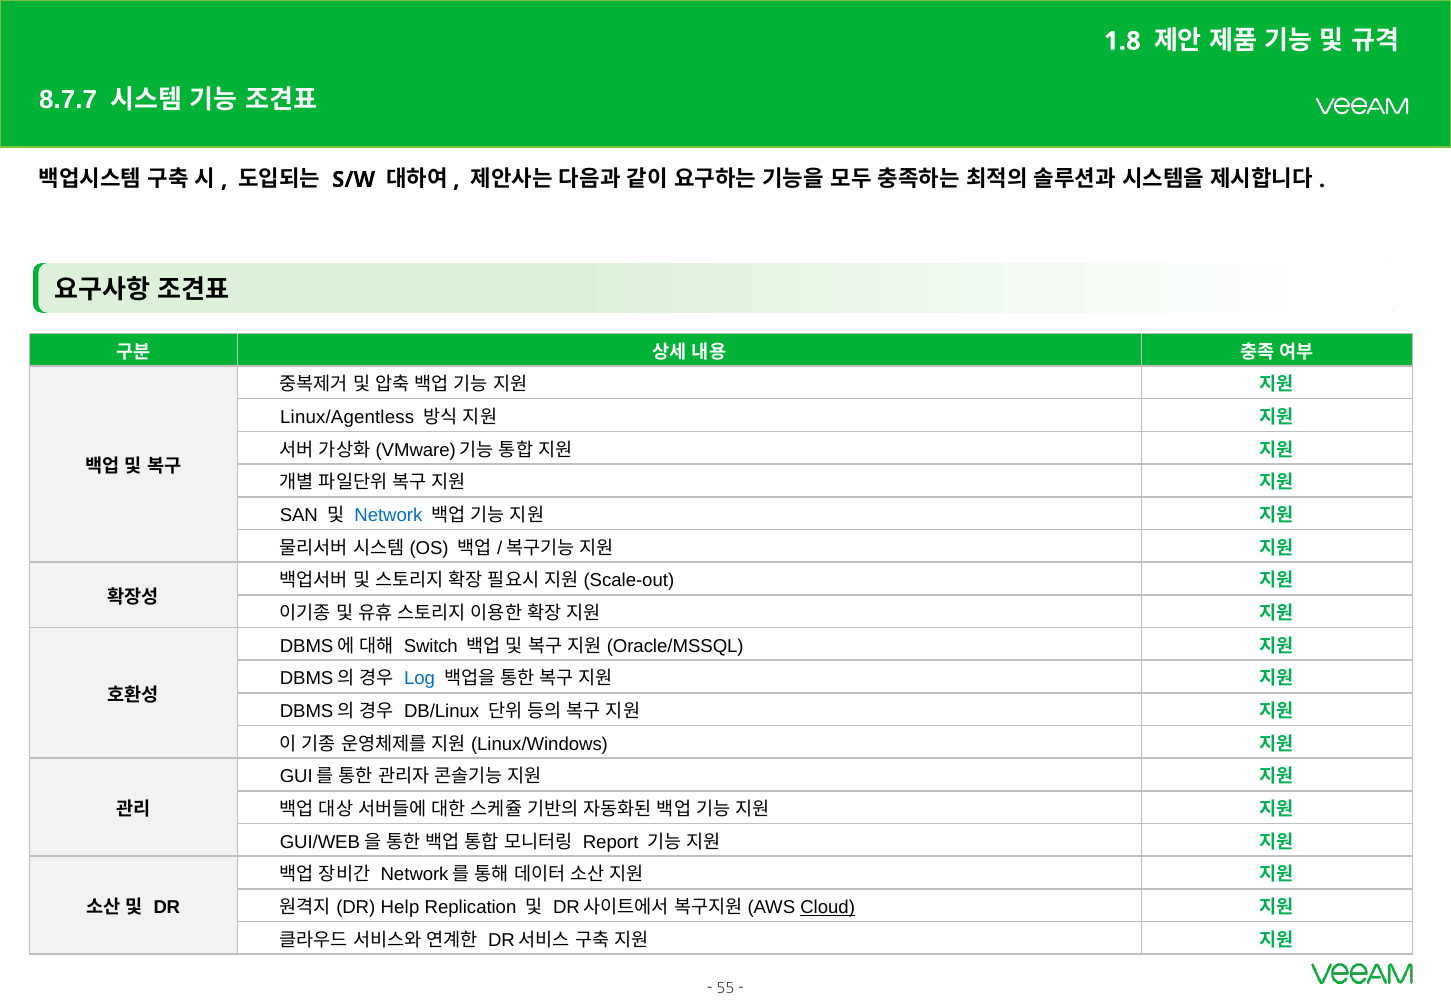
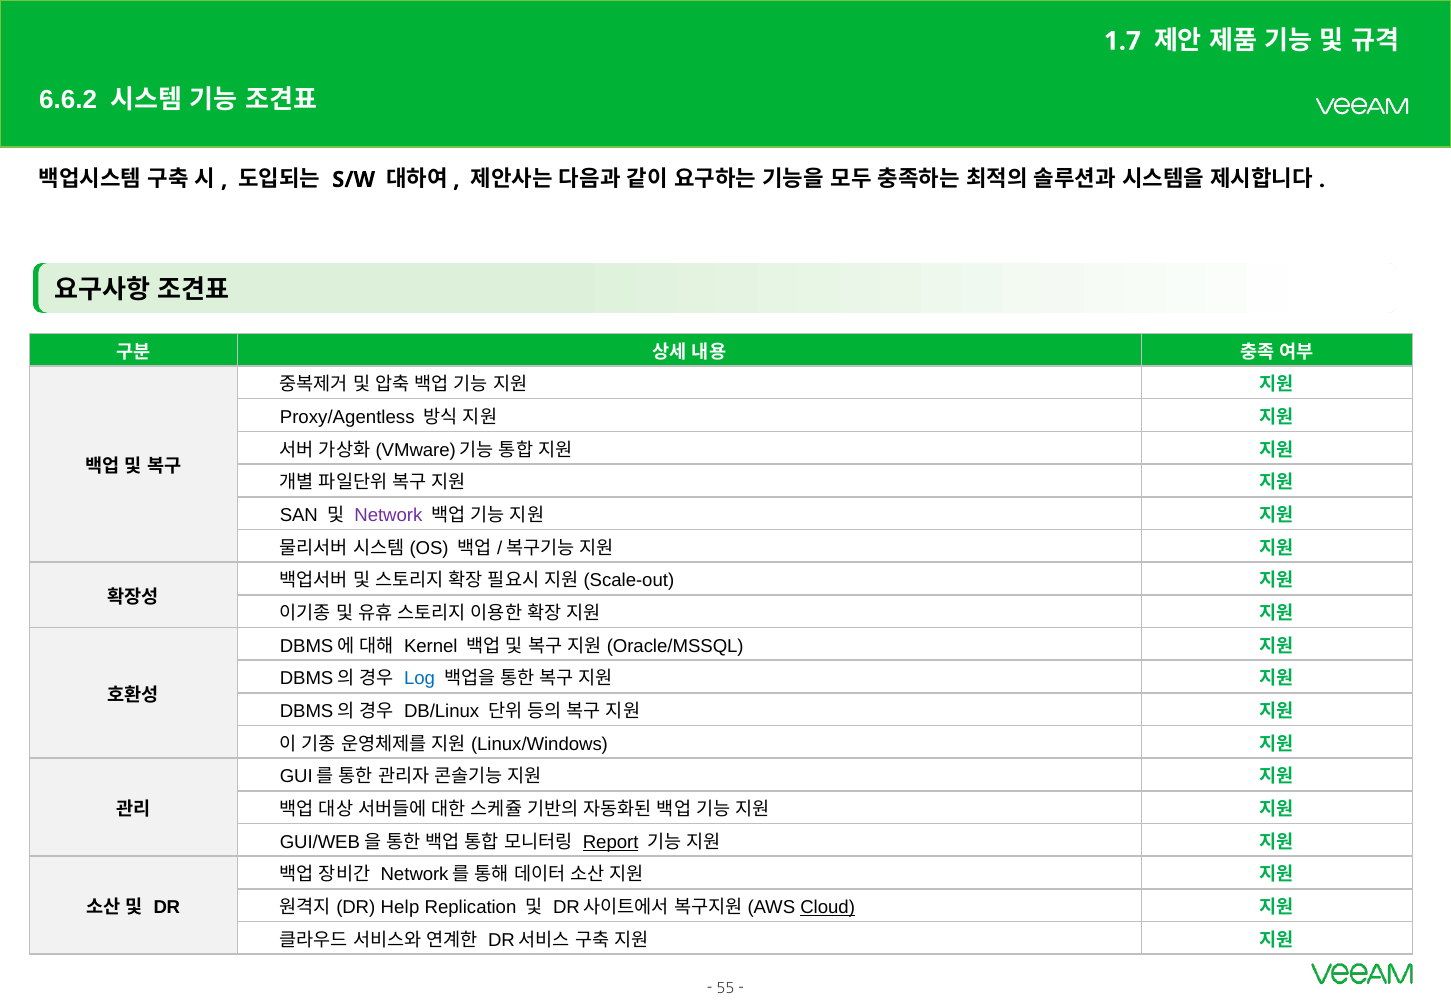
1.8: 1.8 -> 1.7 (1122, 41)
8.7.7: 8.7.7 -> 6.6.2 (68, 100)
Linux/Agentless: Linux/Agentless -> Proxy/Agentless (347, 418)
Network colour: blue -> purple (388, 516)
Switch: Switch -> Kernel (431, 646)
Report underline: none -> present (611, 843)
